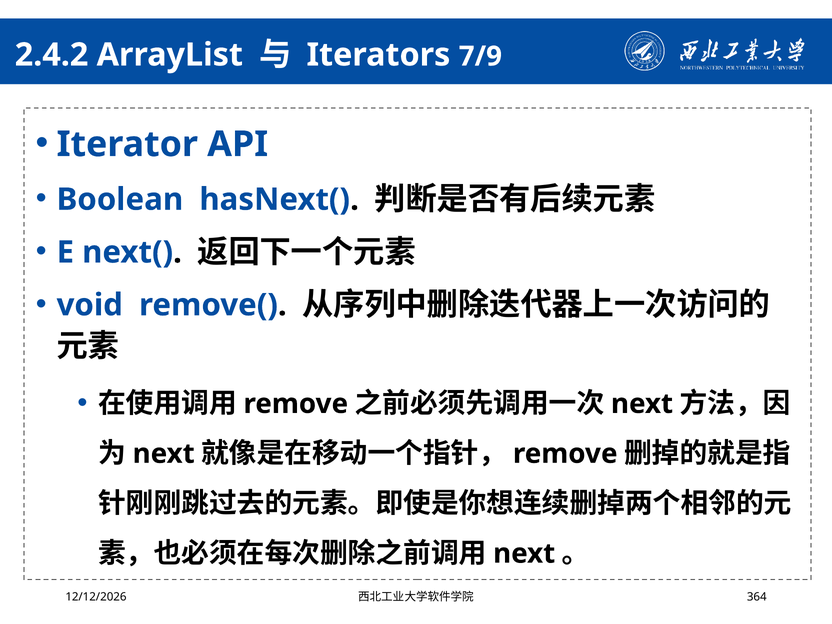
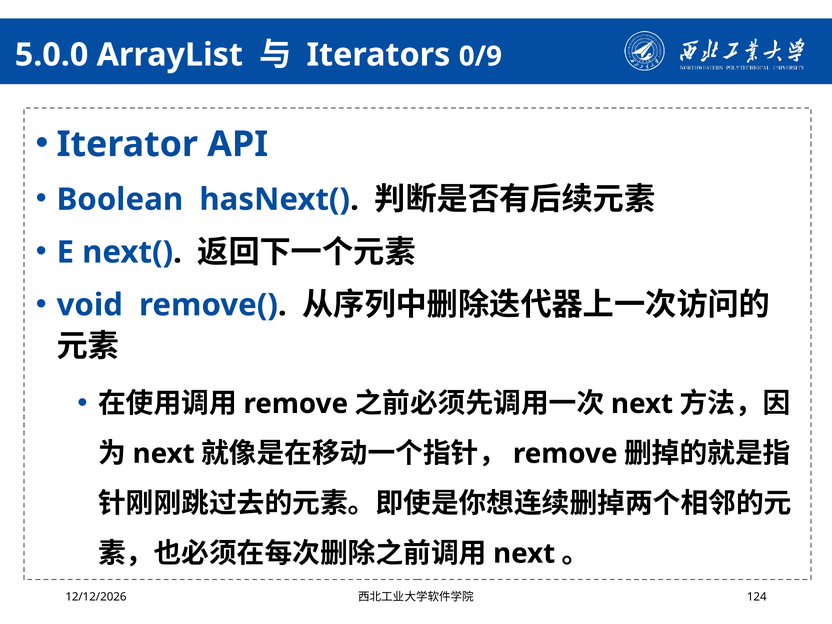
2.4.2: 2.4.2 -> 5.0.0 (52, 55)
7/9: 7/9 -> 0/9 (480, 56)
364: 364 -> 124 (757, 597)
